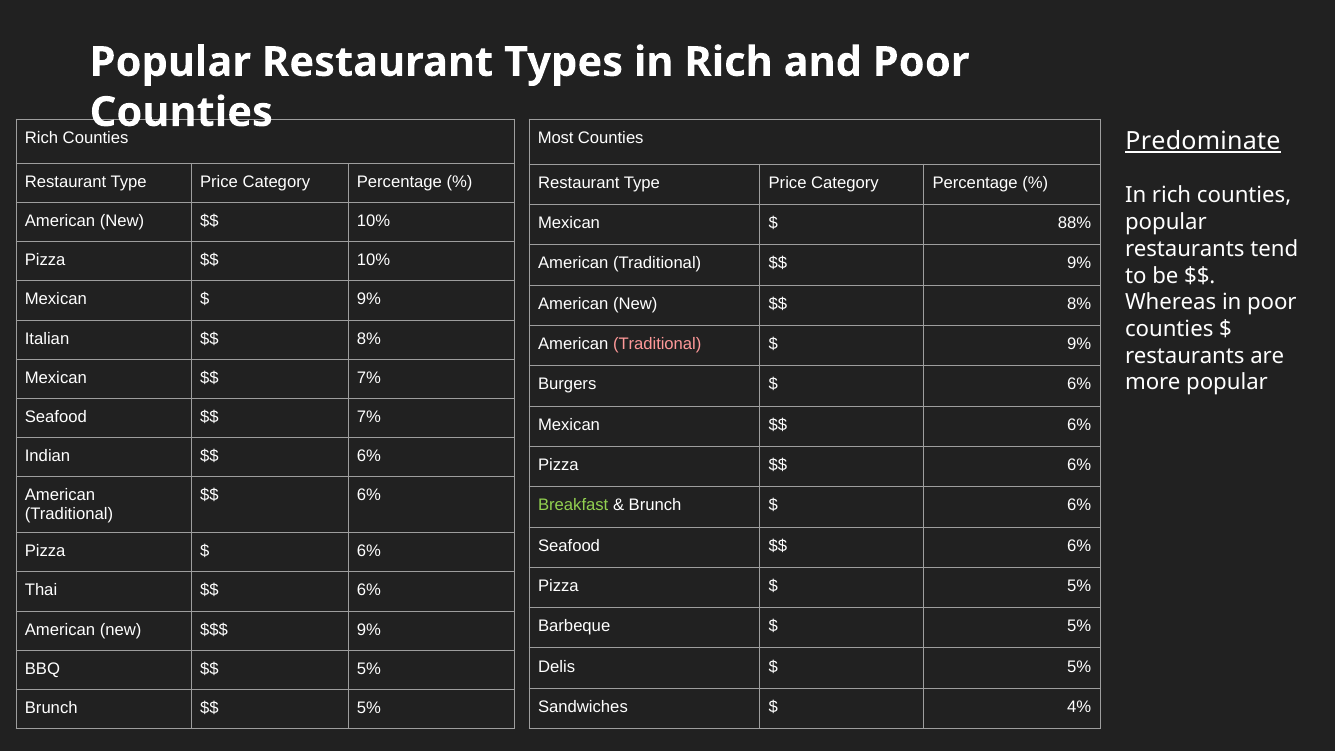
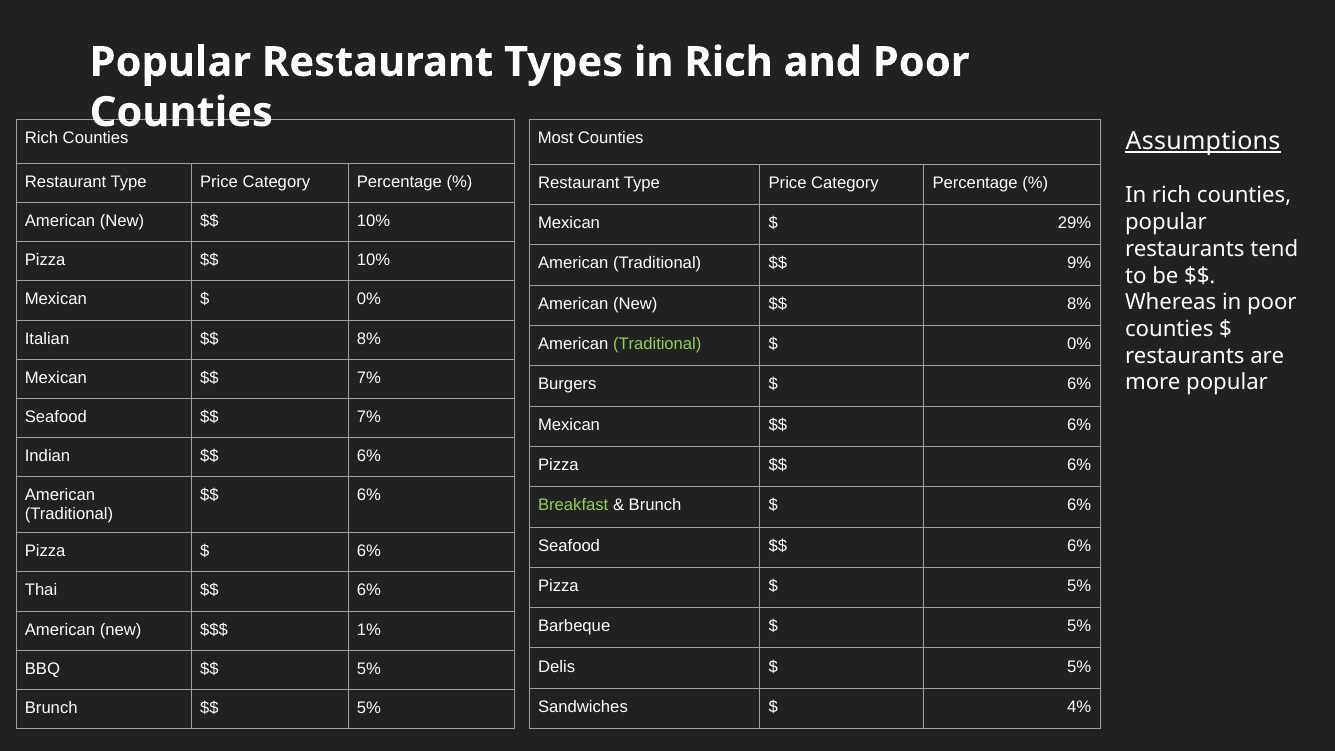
Predominate: Predominate -> Assumptions (1203, 141)
88%: 88% -> 29% (1074, 223)
9%: 9% -> 0% (369, 299)
Traditional colour: pink -> light green (657, 344)
9%: 9% -> 0% (1079, 344)
9%: 9% -> 1% (369, 629)
